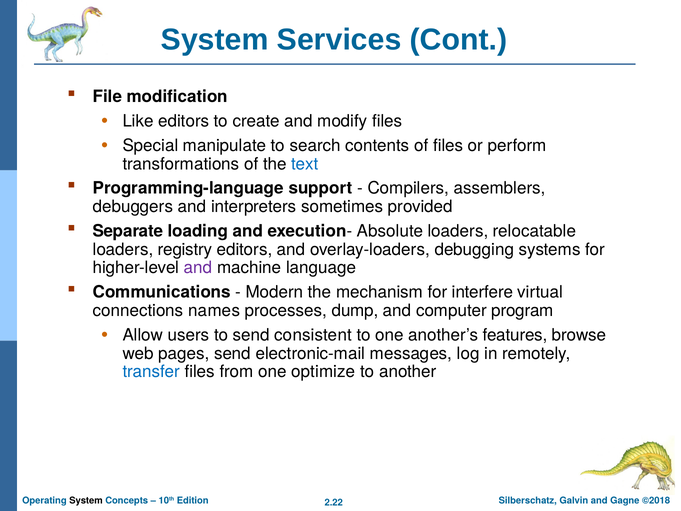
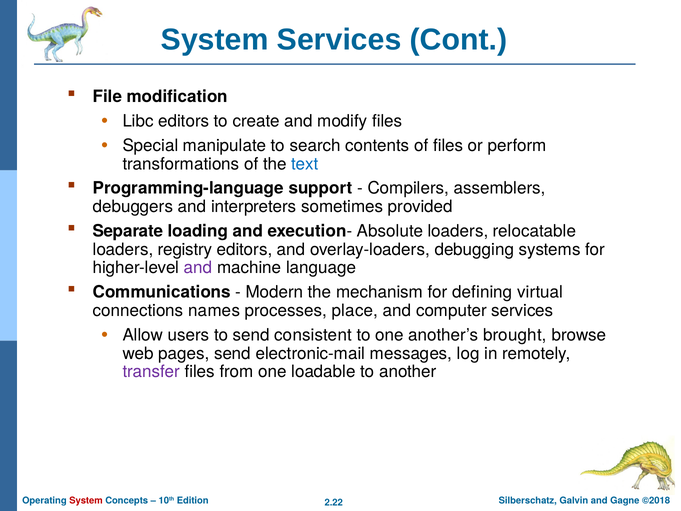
Like: Like -> Libc (138, 121)
interfere: interfere -> defining (482, 292)
dump: dump -> place (355, 310)
computer program: program -> services (522, 310)
features: features -> brought (515, 335)
transfer colour: blue -> purple (151, 372)
optimize: optimize -> loadable (323, 372)
System colour: black -> red (86, 500)
